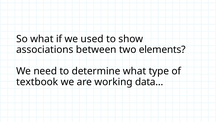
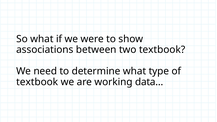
used: used -> were (92, 39)
two elements: elements -> textbook (162, 50)
